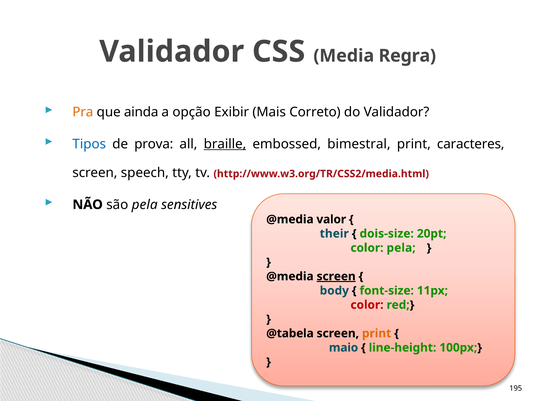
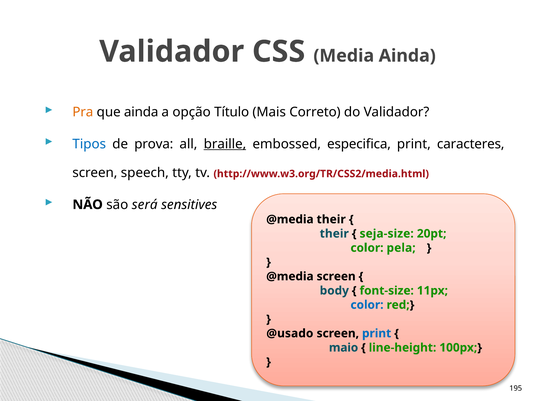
Media Regra: Regra -> Ainda (407, 56)
Exibir: Exibir -> Título (232, 112)
bimestral: bimestral -> especifica (359, 144)
são pela: pela -> será (145, 205)
@media valor: valor -> their (331, 220)
dois-size: dois-size -> seja-size (387, 234)
screen underline: present -> none (336, 277)
color colour: red -> blue (367, 305)
@tabela: @tabela -> @usado (290, 334)
print colour: orange -> blue (377, 334)
